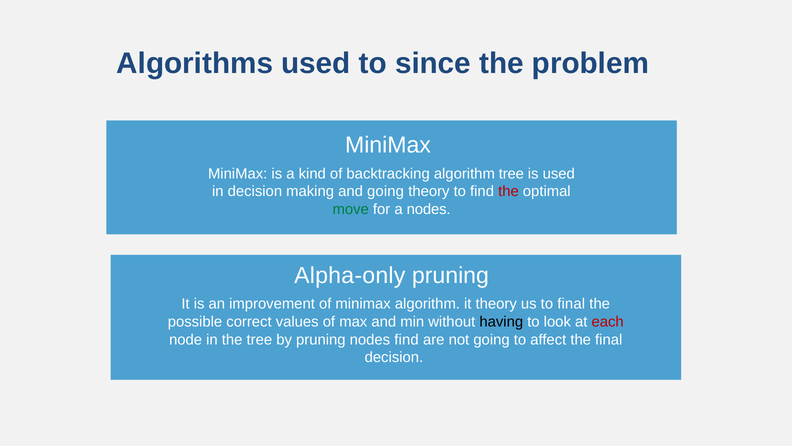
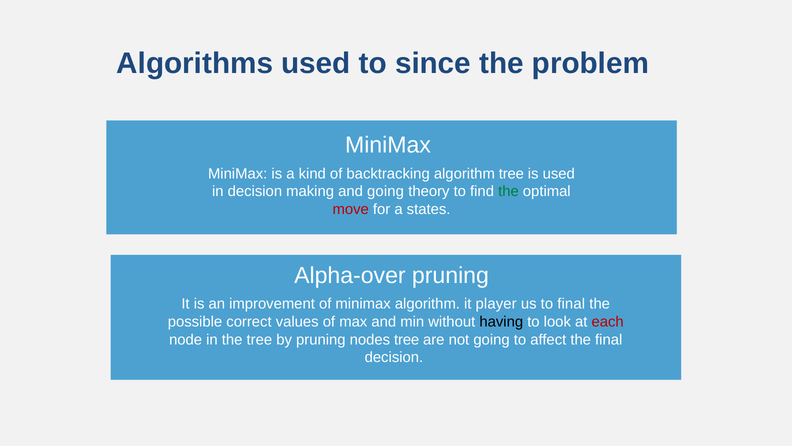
the colour: red -> green (508, 191)
move colour: green -> red (351, 209)
a nodes: nodes -> states (429, 209)
Alpha-only: Alpha-only -> Alpha-over (350, 275)
it theory: theory -> player (496, 304)
nodes find: find -> tree (407, 339)
